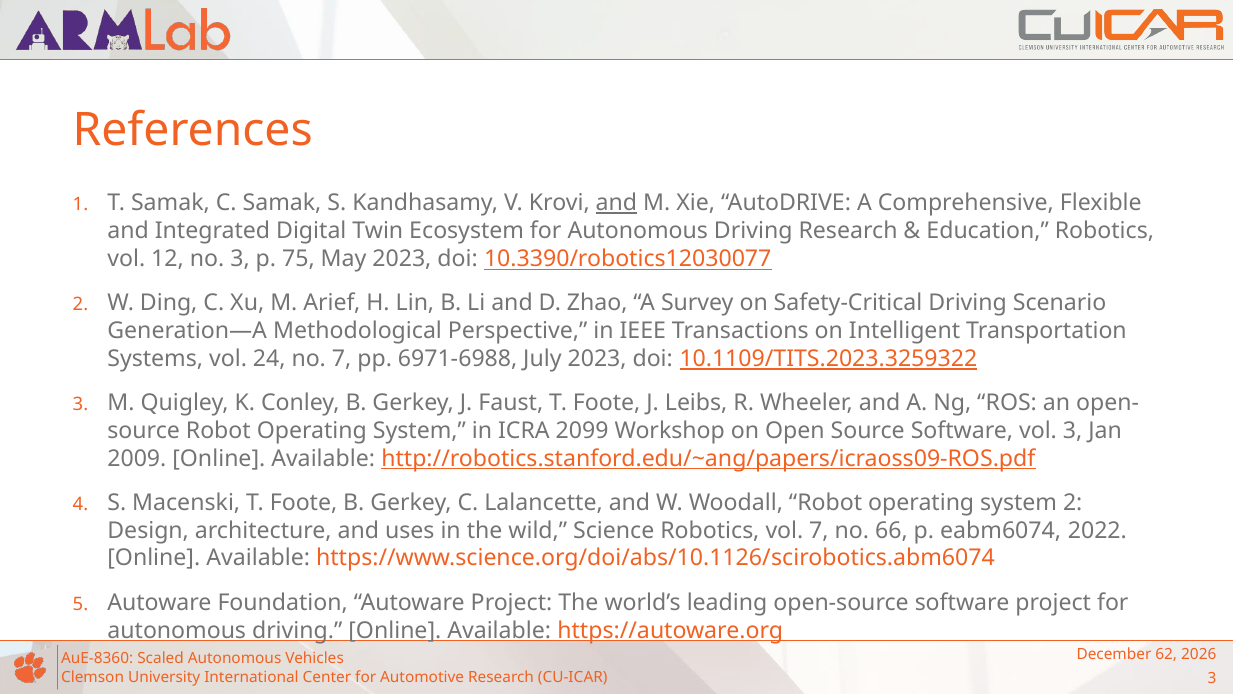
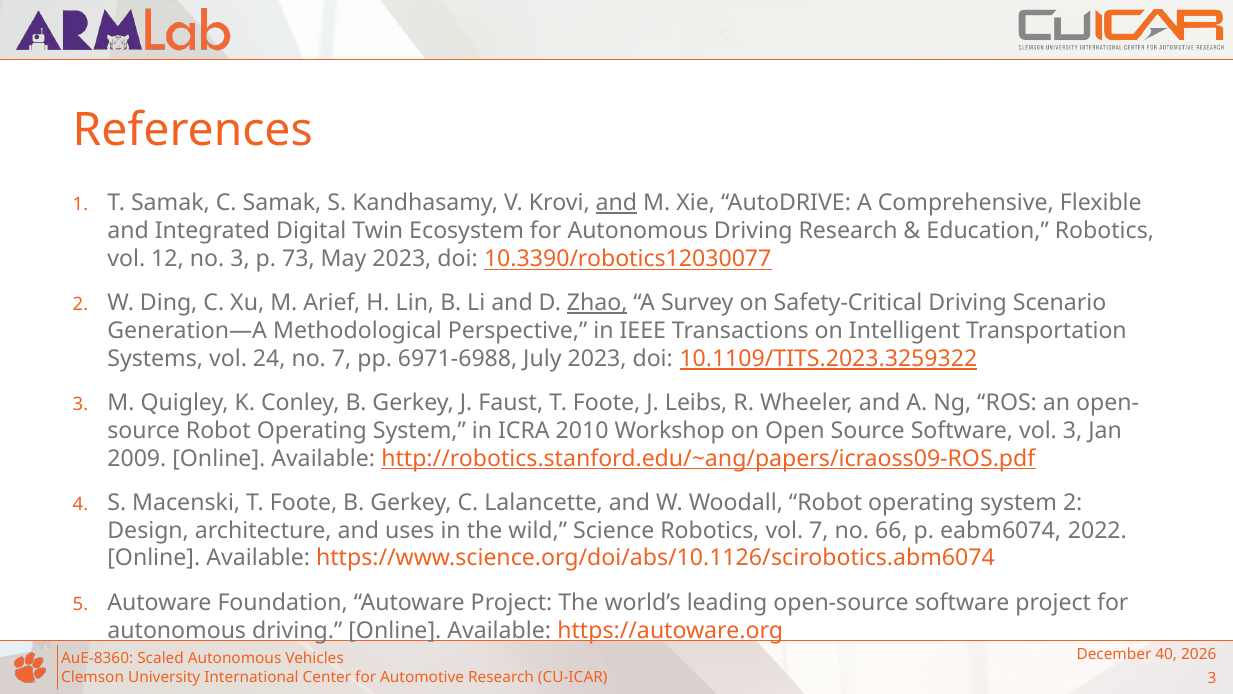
75: 75 -> 73 (298, 259)
Zhao underline: none -> present (597, 303)
2099: 2099 -> 2010 (582, 430)
62: 62 -> 40 (1166, 654)
